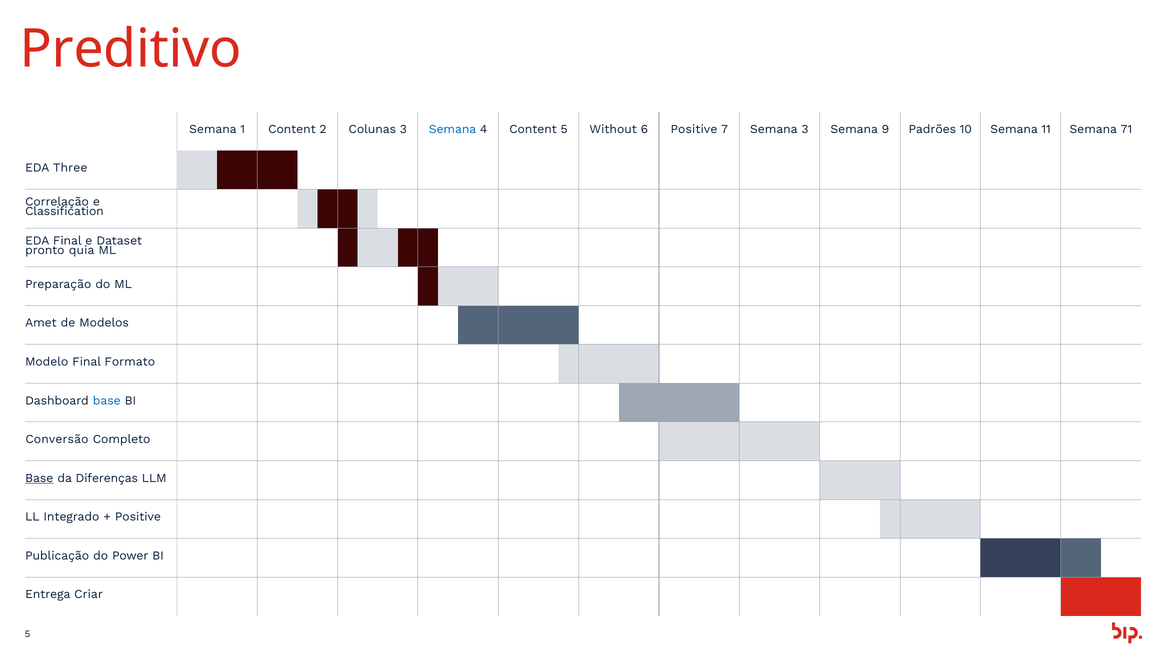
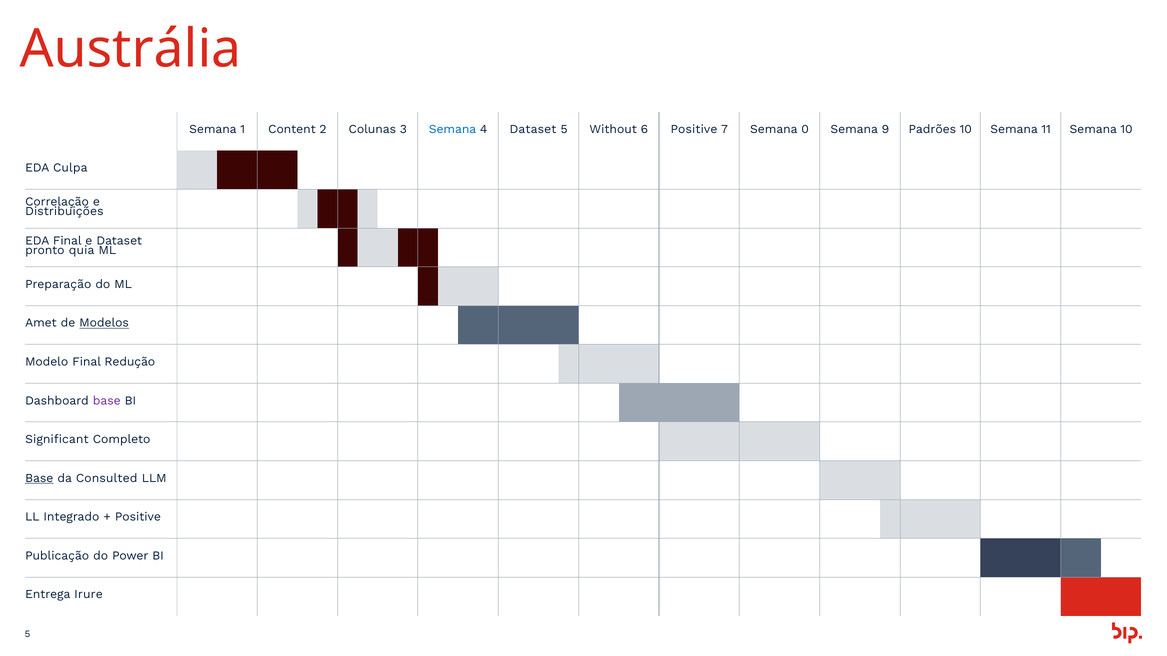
Preditivo: Preditivo -> Austrália (130, 49)
4 Content: Content -> Dataset (533, 129)
Semana 3: 3 -> 0 (805, 129)
Semana 71: 71 -> 10 (1127, 129)
Three: Three -> Culpa (70, 168)
Classification: Classification -> Distribuições (64, 212)
Modelos underline: none -> present (104, 323)
Formato: Formato -> Redução (130, 362)
base colour: blue -> purple (107, 401)
Conversão: Conversão -> Significant (57, 440)
Diferenças: Diferenças -> Consulted (107, 478)
Criar: Criar -> Irure (89, 595)
